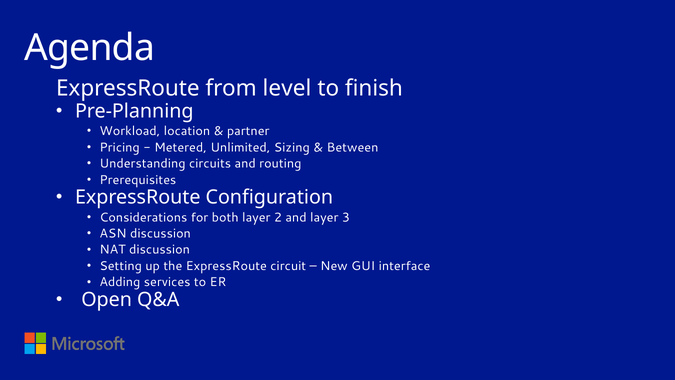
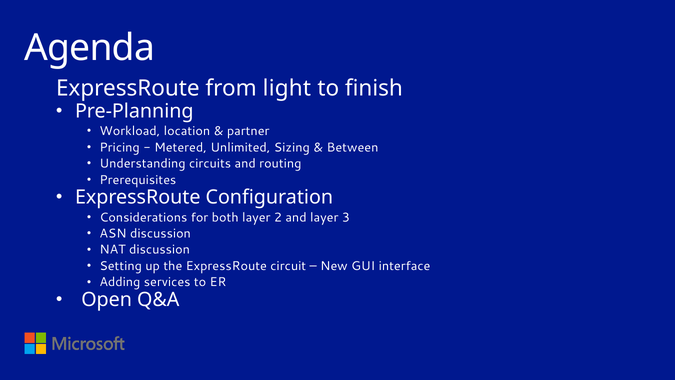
level: level -> light (287, 88)
